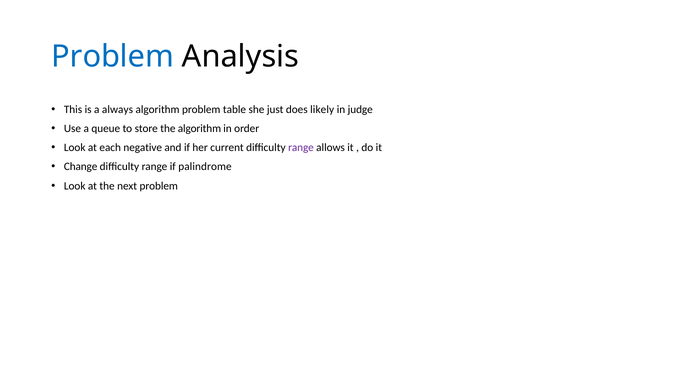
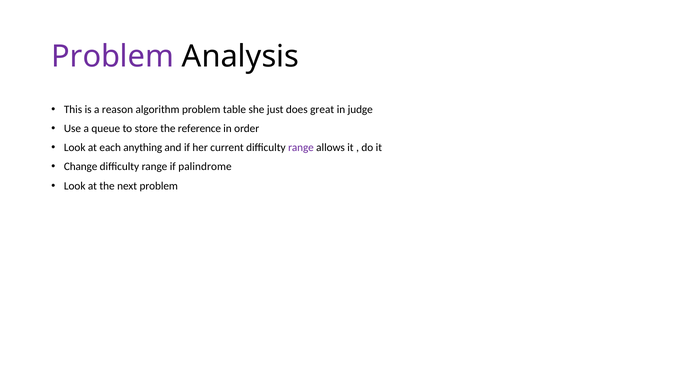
Problem colour: blue -> purple (113, 57)
always: always -> reason (118, 109)
likely: likely -> great (322, 109)
the algorithm: algorithm -> reference (199, 128)
negative: negative -> anything (143, 147)
